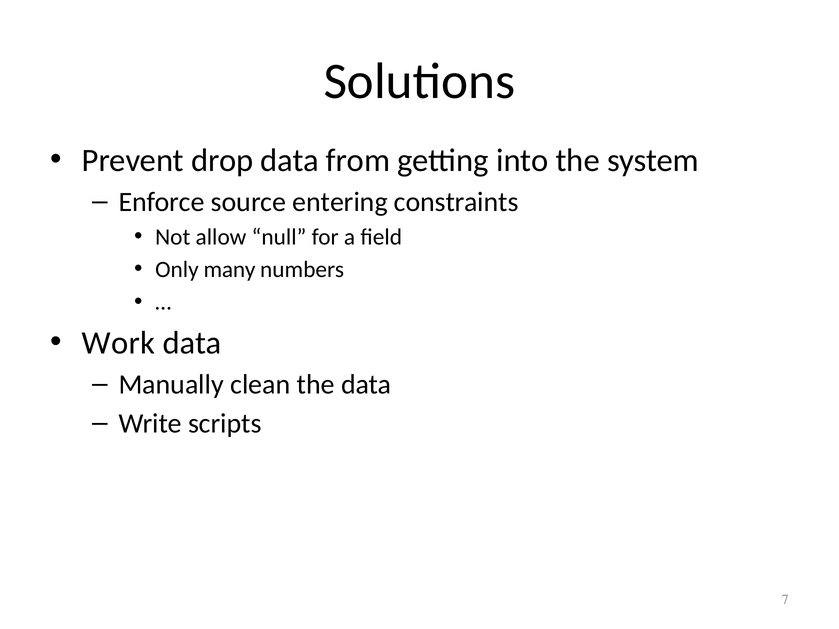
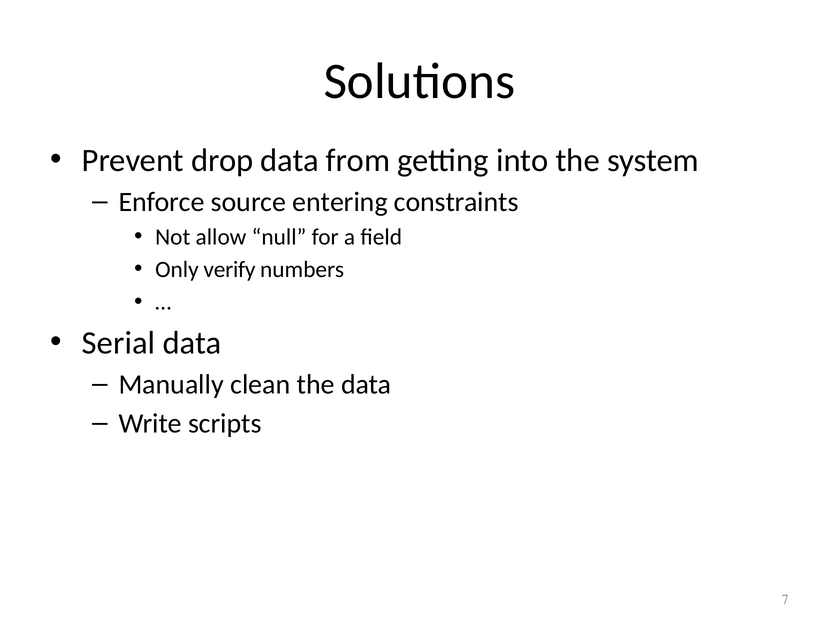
many: many -> verify (230, 270)
Work: Work -> Serial (119, 343)
